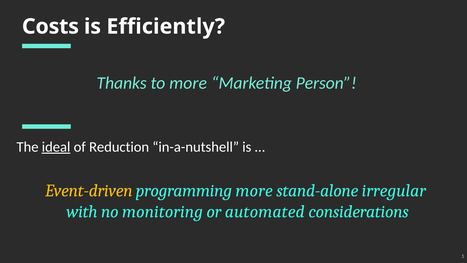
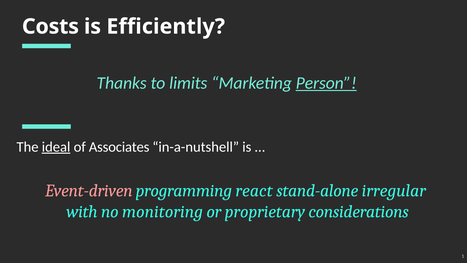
to more: more -> limits (188, 83)
Person underline: none -> present (326, 83)
Reduction: Reduction -> Associates (119, 147)
Event-driven colour: yellow -> pink (89, 190)
programming more: more -> react (254, 190)
automated: automated -> proprietary (265, 211)
